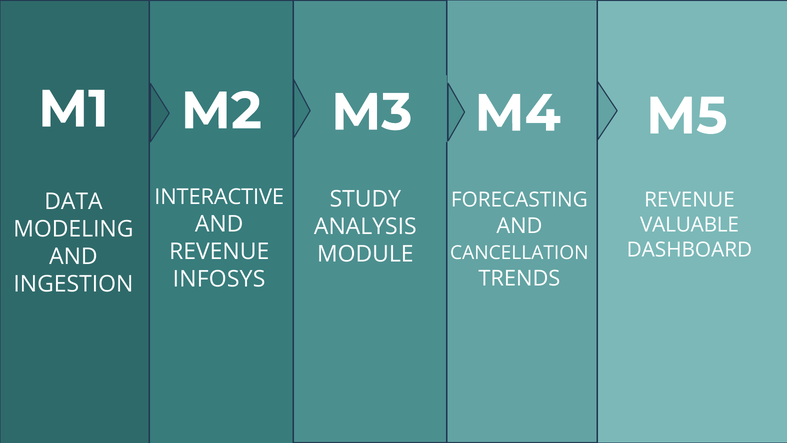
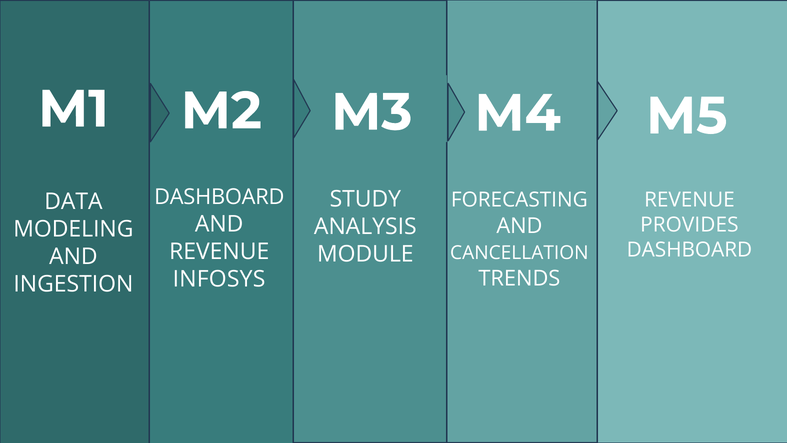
INTERACTIVE: INTERACTIVE -> DASHBOARD (219, 197)
VALUABLE: VALUABLE -> PROVIDES (689, 225)
